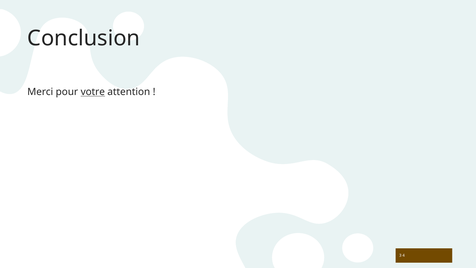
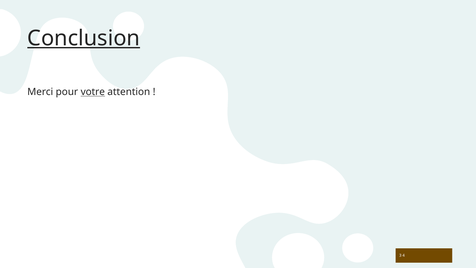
Conclusion underline: none -> present (84, 38)
